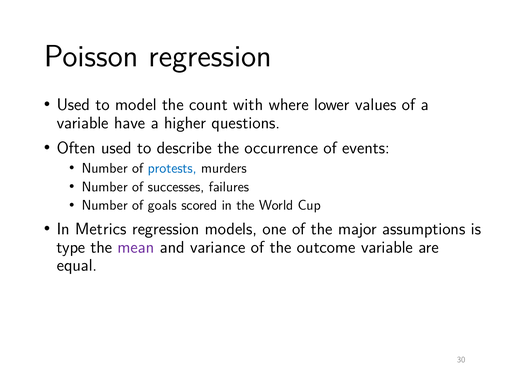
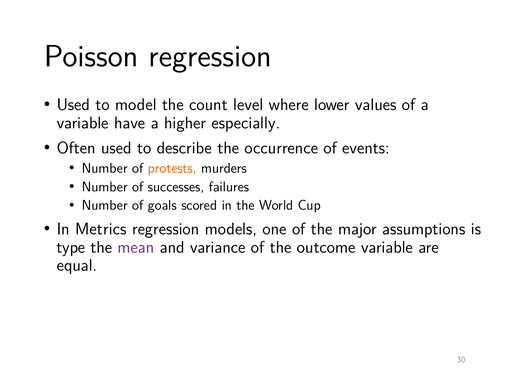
with: with -> level (248, 105)
questions: questions -> especially (246, 123)
protests colour: blue -> orange (172, 168)
